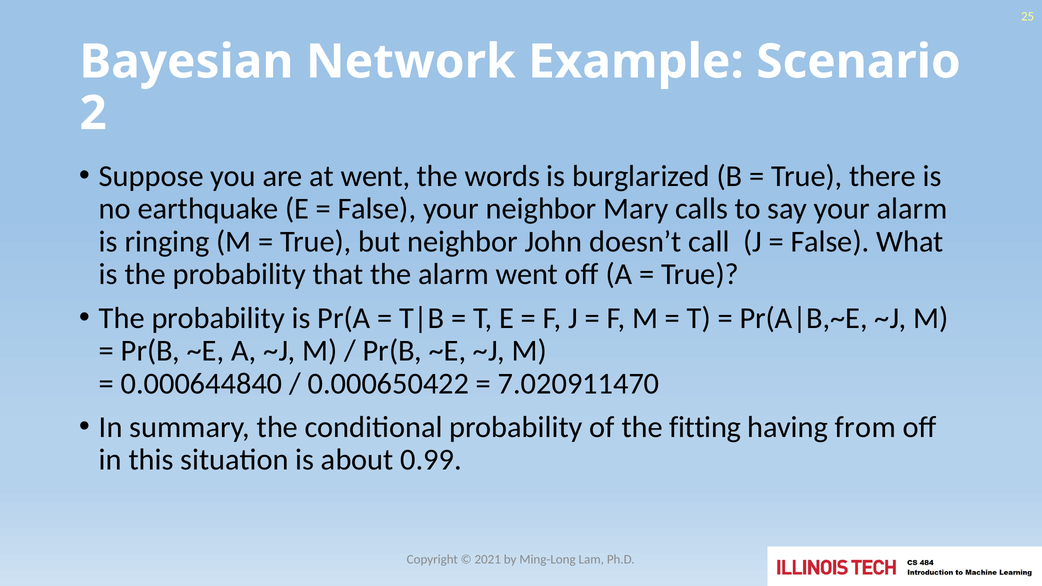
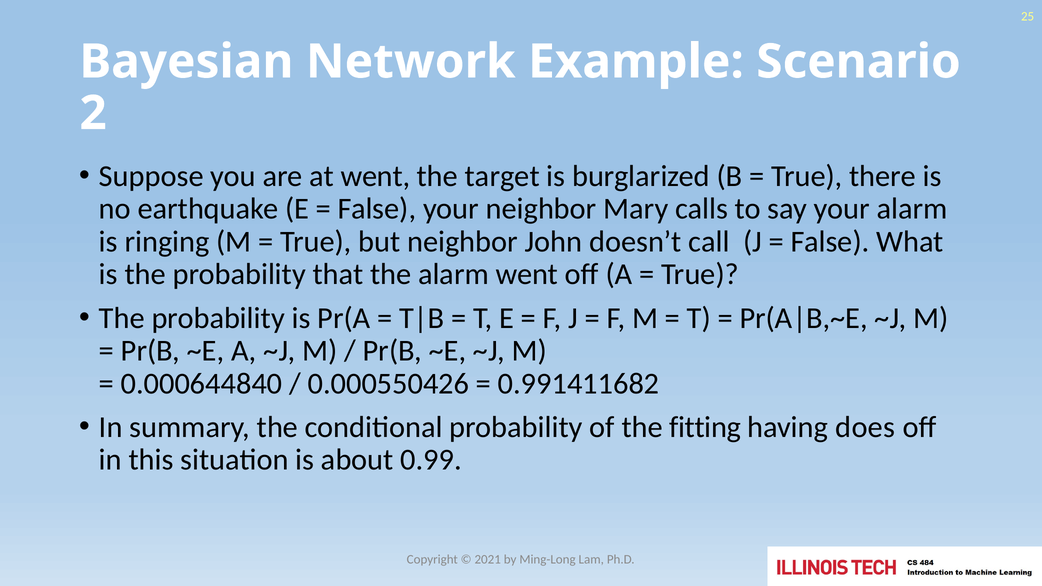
words: words -> target (502, 176)
0.000650422: 0.000650422 -> 0.000550426 (388, 384)
7.020911470: 7.020911470 -> 0.991411682 (579, 384)
from: from -> does (865, 427)
